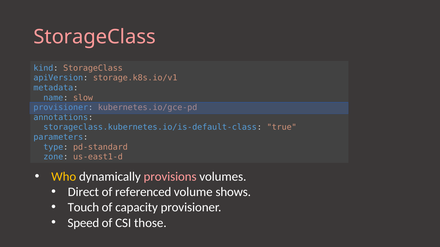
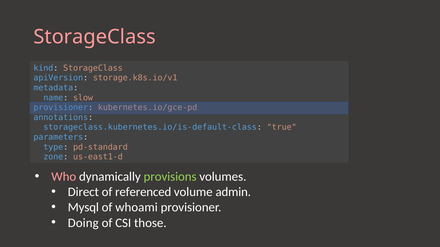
Who colour: yellow -> pink (64, 177)
provisions colour: pink -> light green (170, 177)
shows: shows -> admin (233, 192)
Touch: Touch -> Mysql (83, 208)
capacity: capacity -> whoami (136, 208)
Speed: Speed -> Doing (83, 223)
